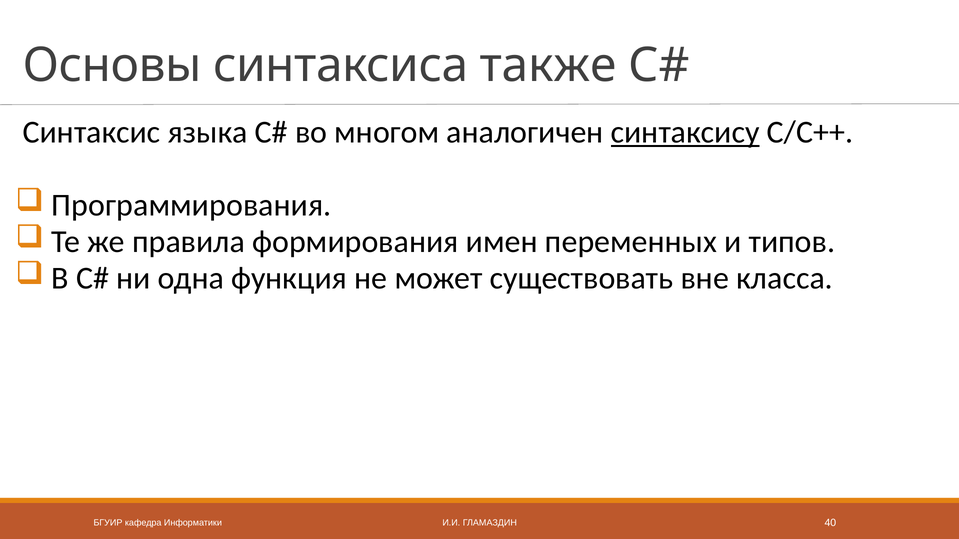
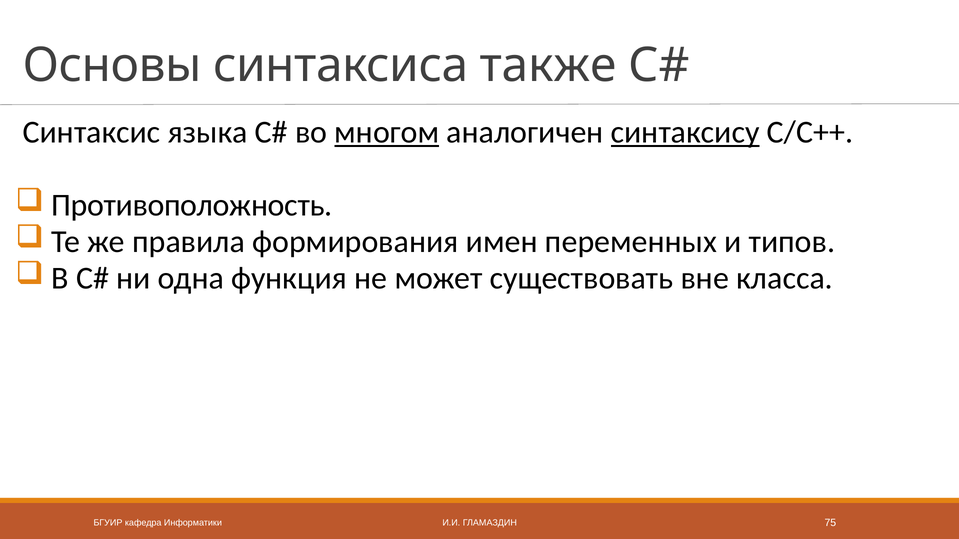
многом underline: none -> present (387, 132)
Программирования: Программирования -> Противоположность (192, 206)
40: 40 -> 75 (830, 523)
